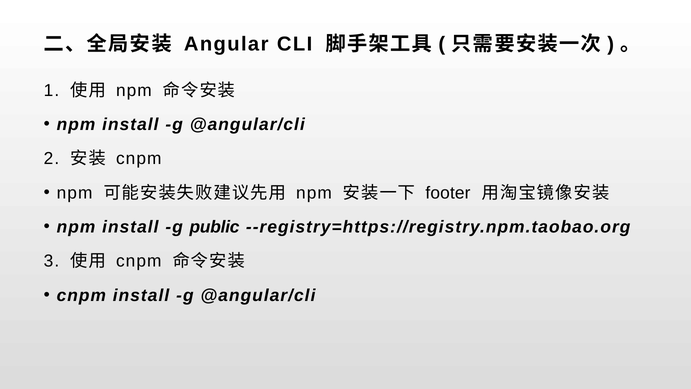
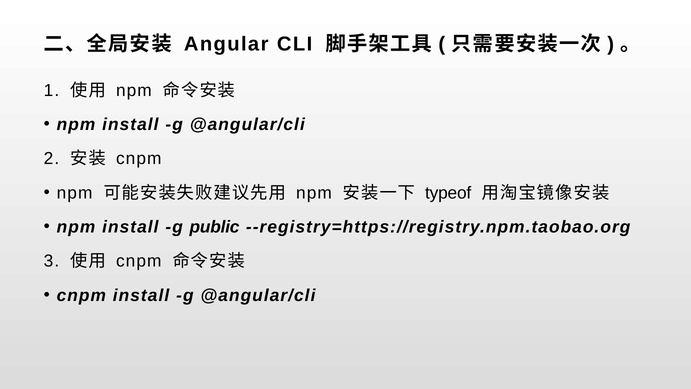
footer: footer -> typeof (448, 193)
